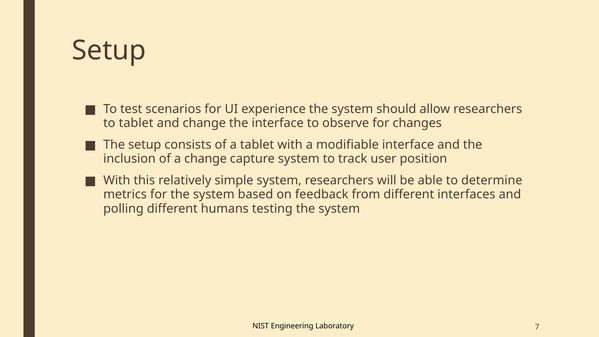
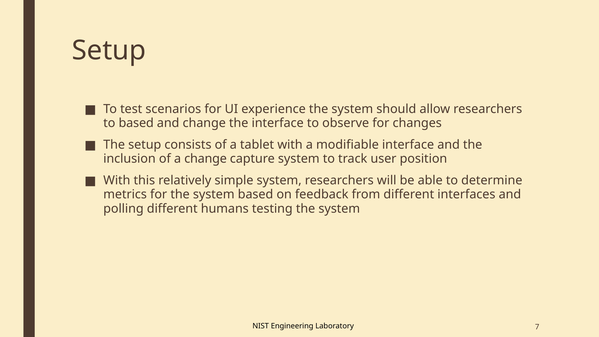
to tablet: tablet -> based (136, 123)
